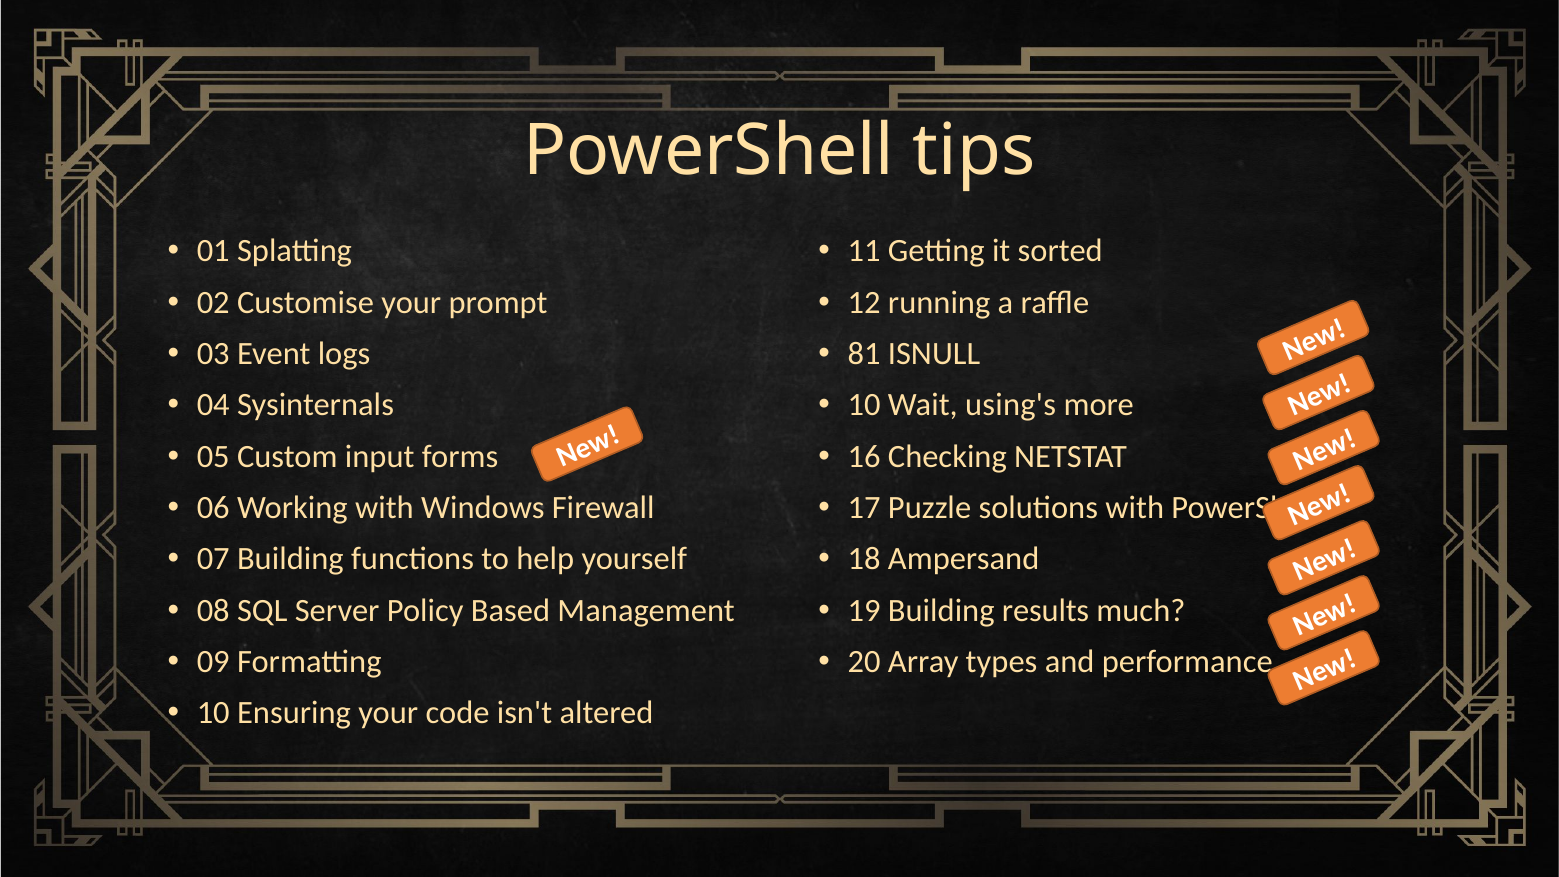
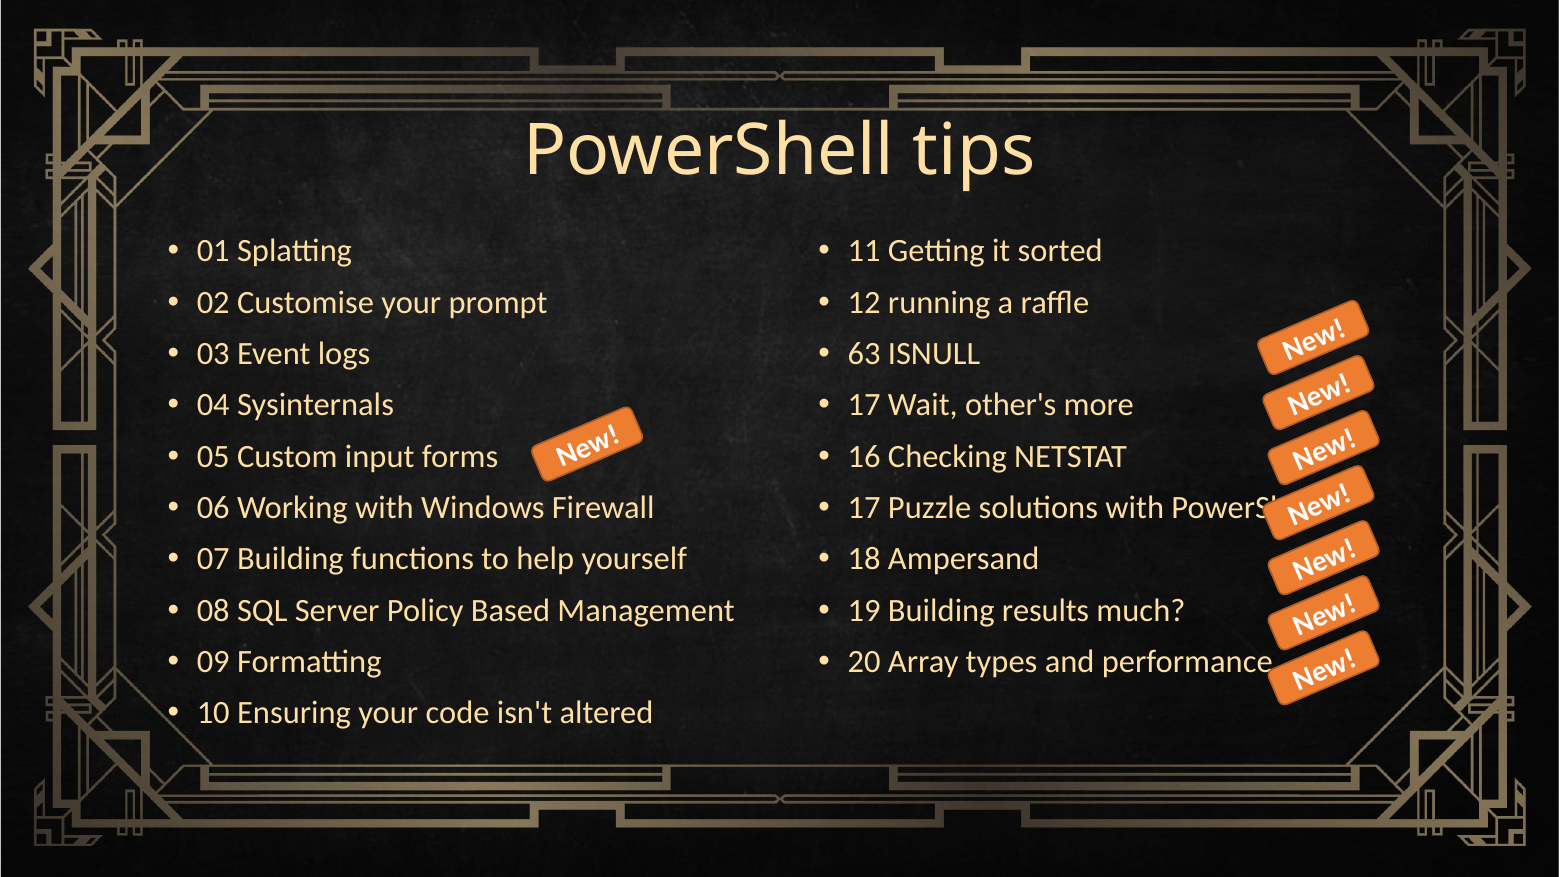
81: 81 -> 63 (864, 354)
10: 10 -> 17 (864, 405)
using's: using's -> other's (1011, 405)
